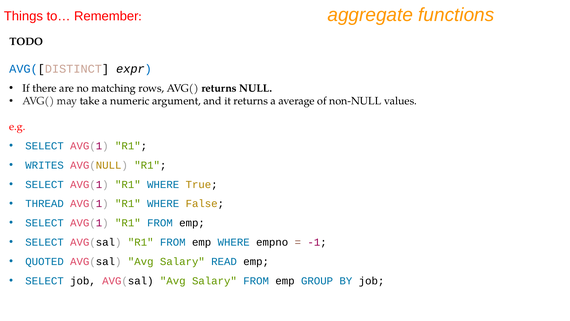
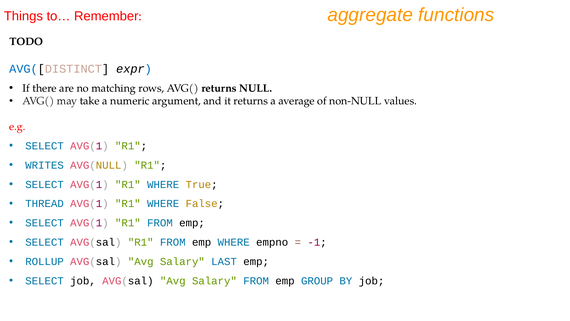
QUOTED: QUOTED -> ROLLUP (45, 261)
READ: READ -> LAST (224, 261)
